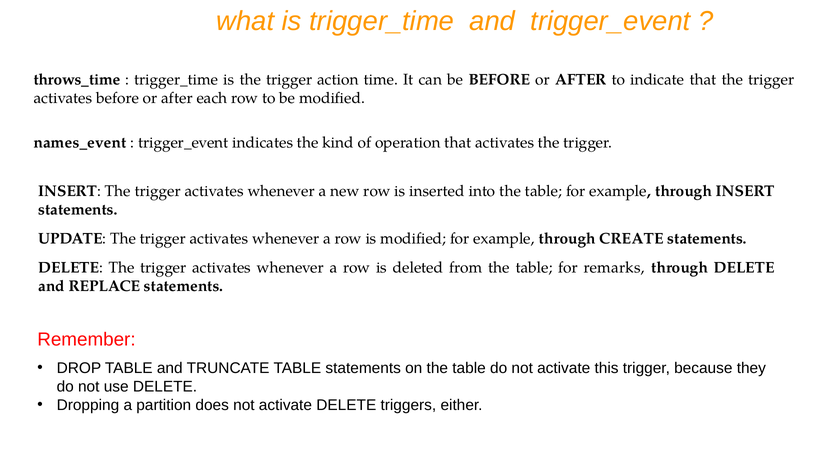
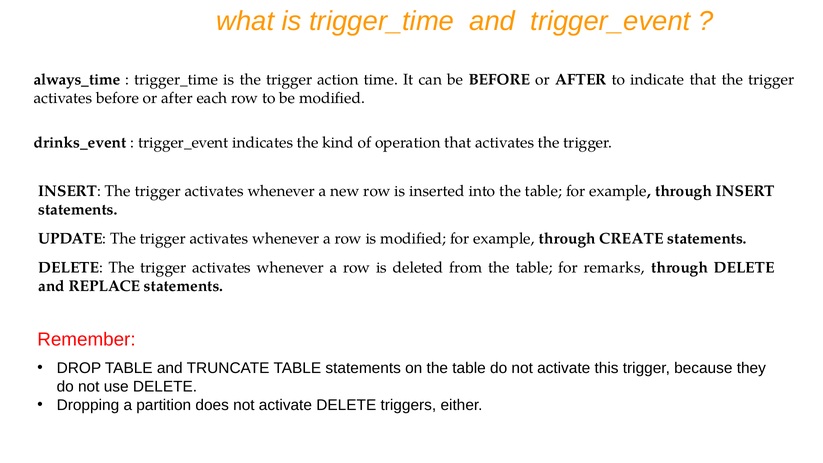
throws_time: throws_time -> always_time (77, 80)
names_event: names_event -> drinks_event (80, 143)
